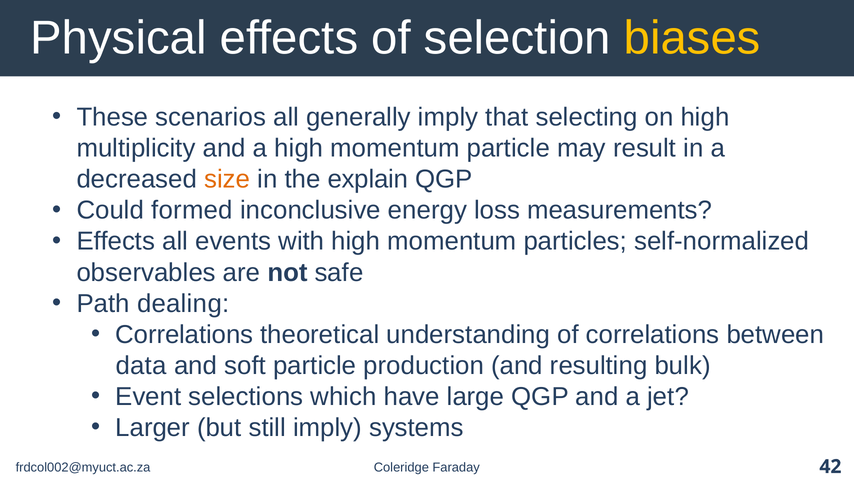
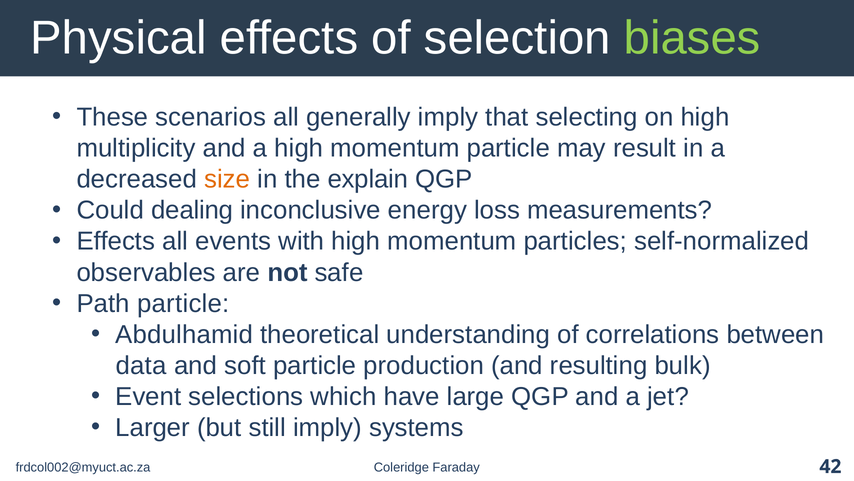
biases colour: yellow -> light green (692, 38)
formed: formed -> dealing (192, 210)
Path dealing: dealing -> particle (183, 303)
Correlations: Correlations -> Abdulhamid (184, 334)
